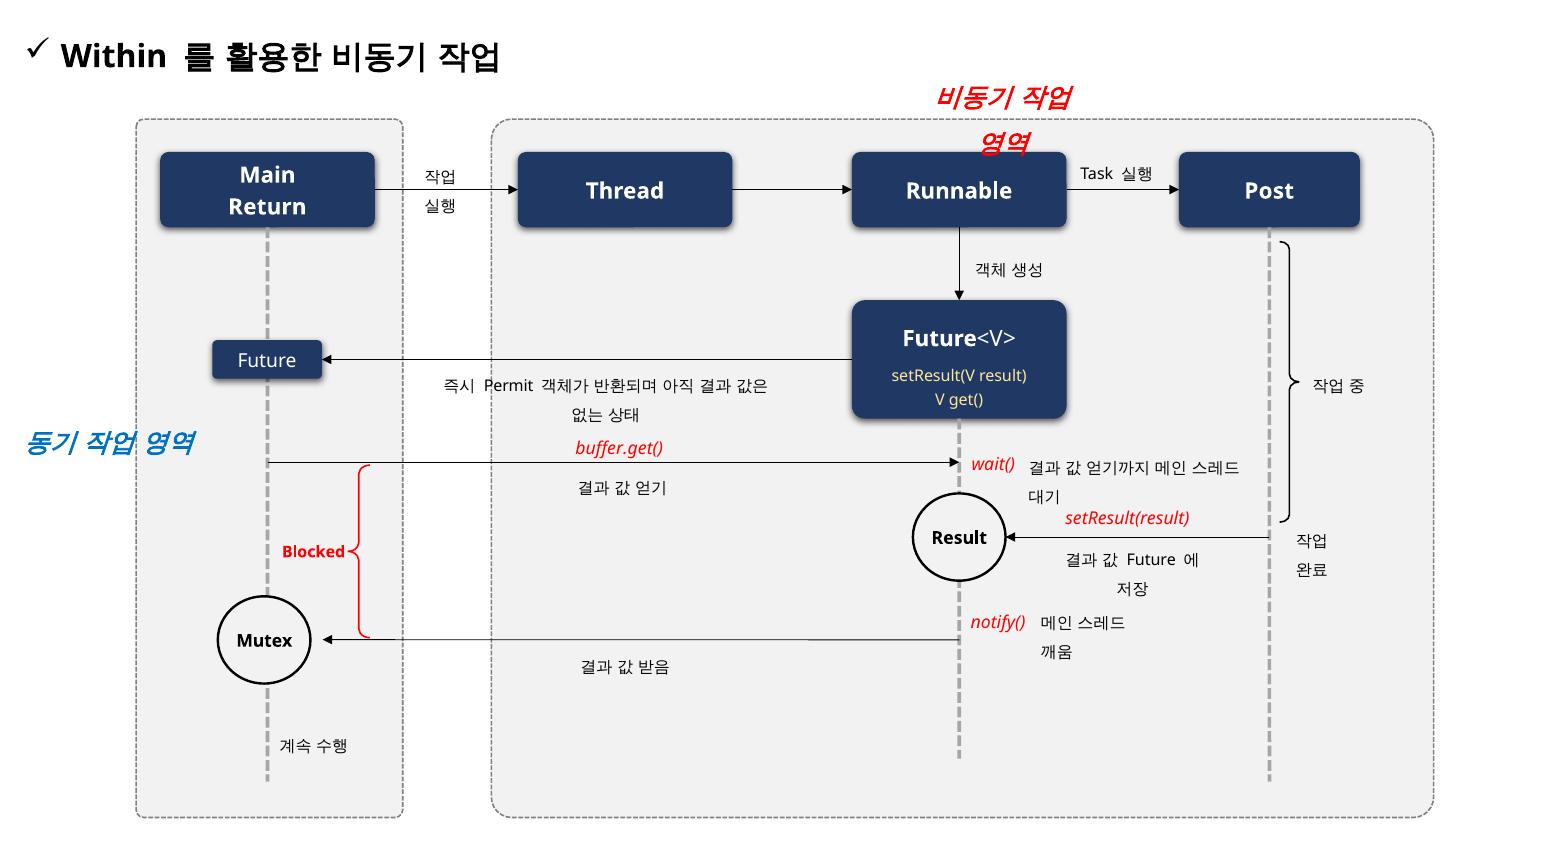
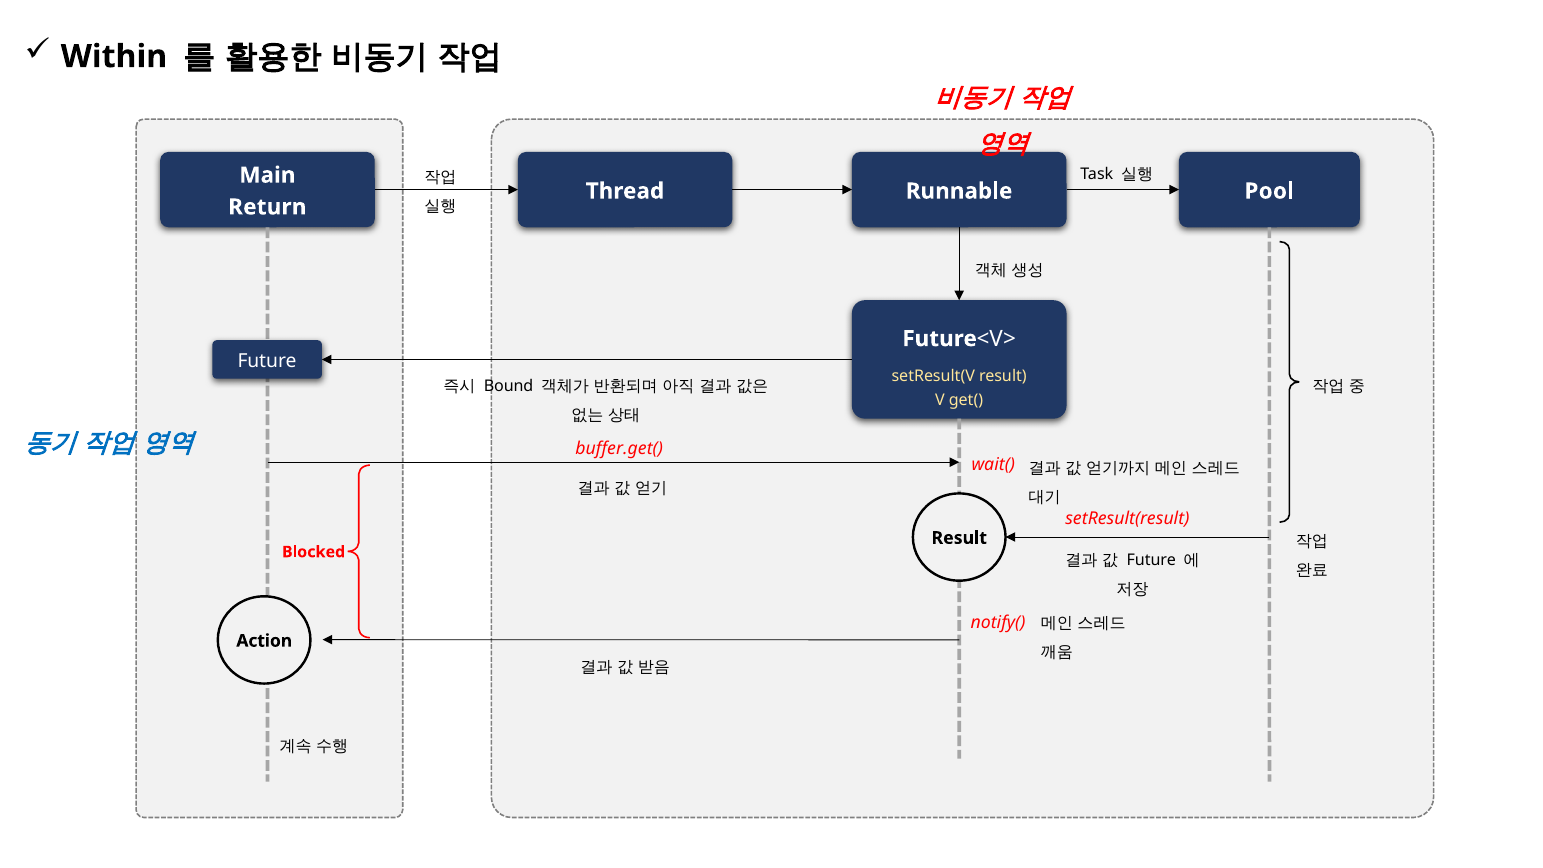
Post: Post -> Pool (1269, 191)
Permit: Permit -> Bound (509, 386)
Mutex: Mutex -> Action (264, 641)
